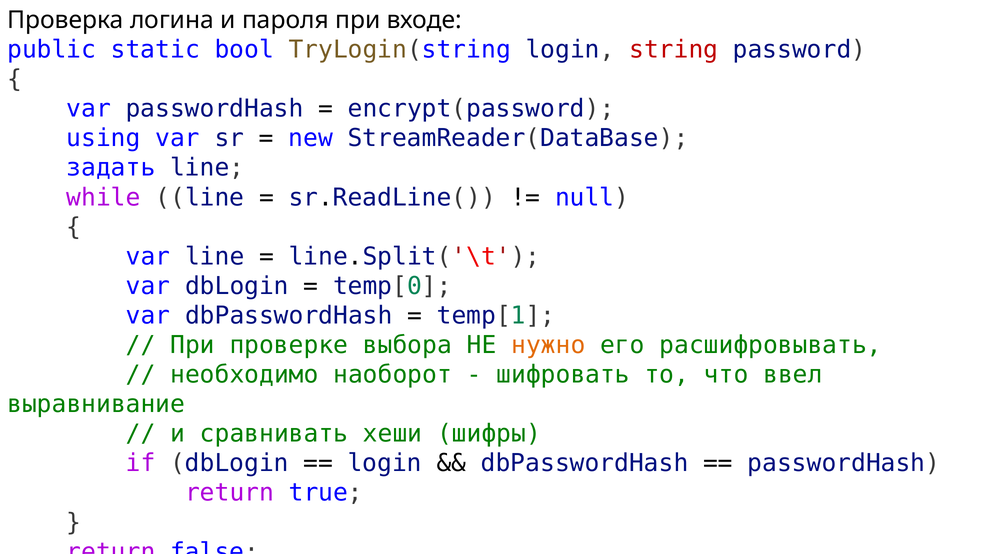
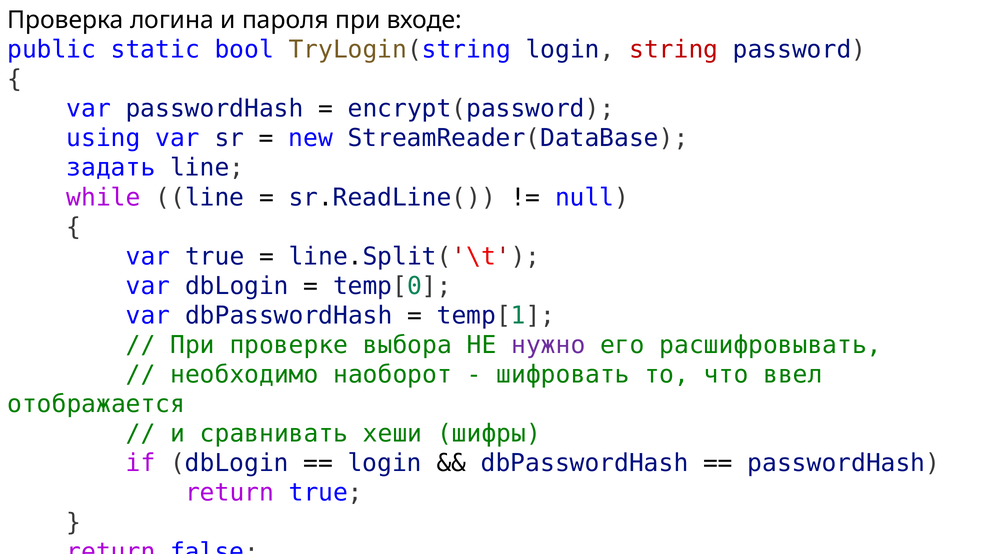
var line: line -> true (215, 257)
нужно colour: orange -> purple (548, 345)
выравнивание: выравнивание -> отображается (96, 404)
